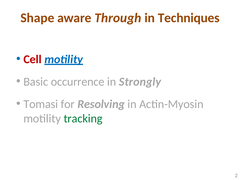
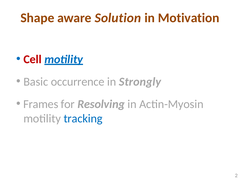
Through: Through -> Solution (118, 18)
Techniques: Techniques -> Motivation (189, 18)
Tomasi: Tomasi -> Frames (41, 104)
tracking colour: green -> blue (83, 118)
